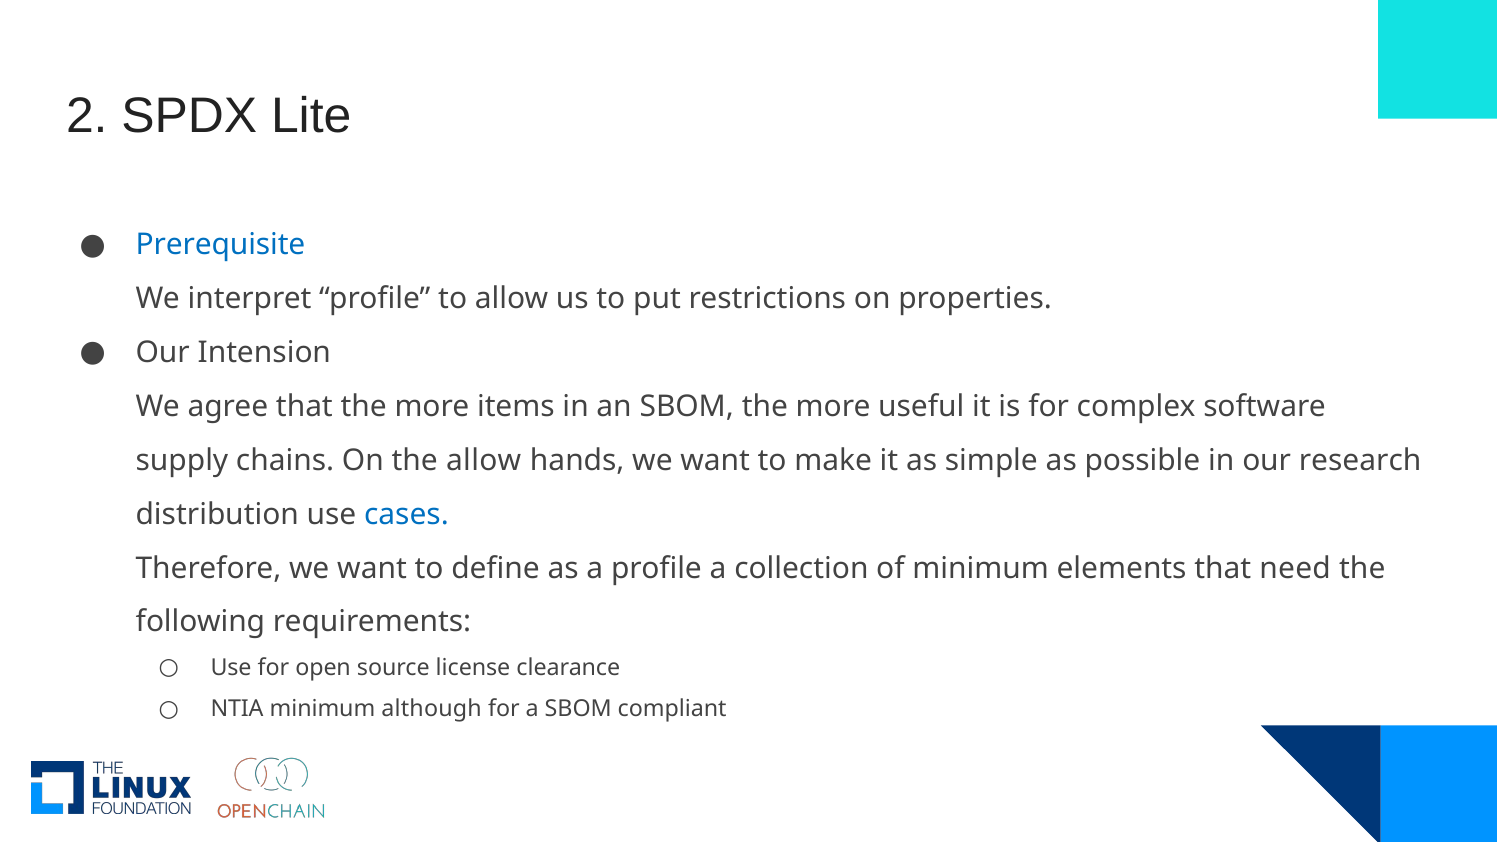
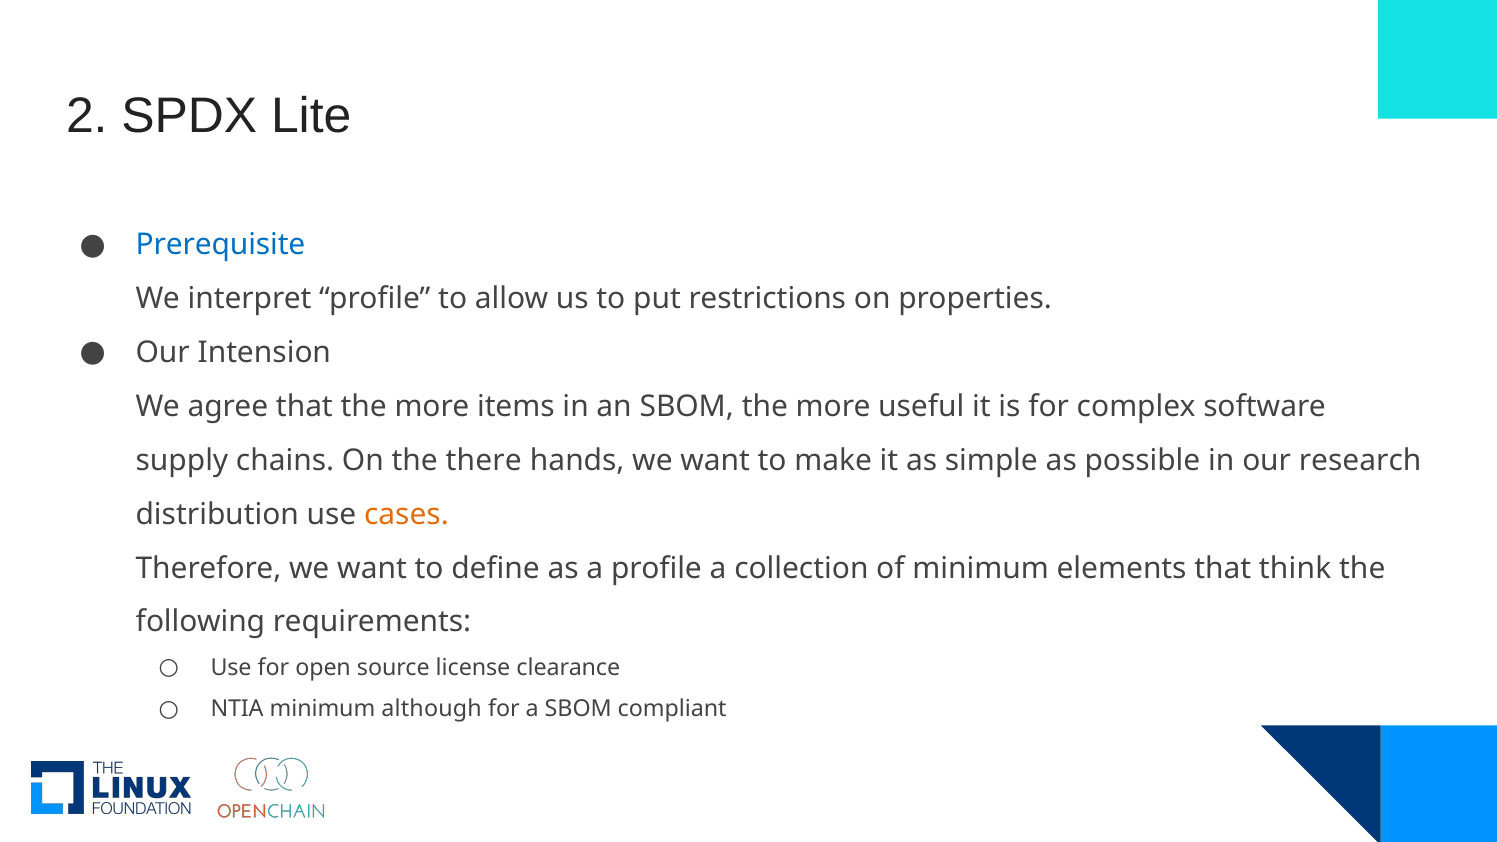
the allow: allow -> there (484, 460)
cases colour: blue -> orange (406, 514)
need: need -> think (1295, 568)
